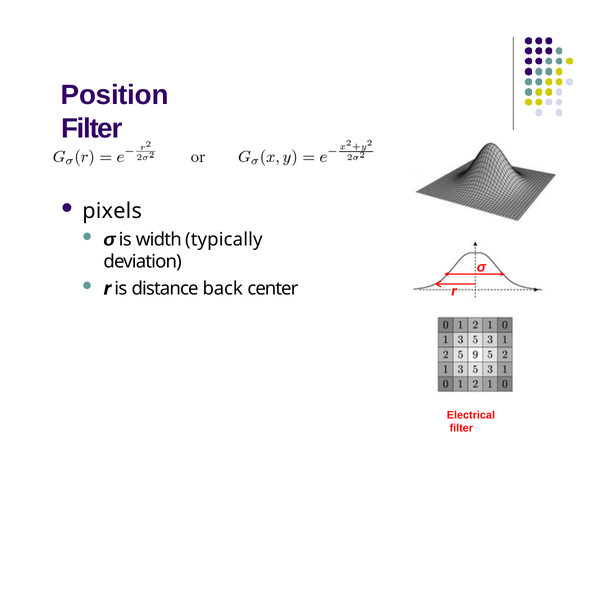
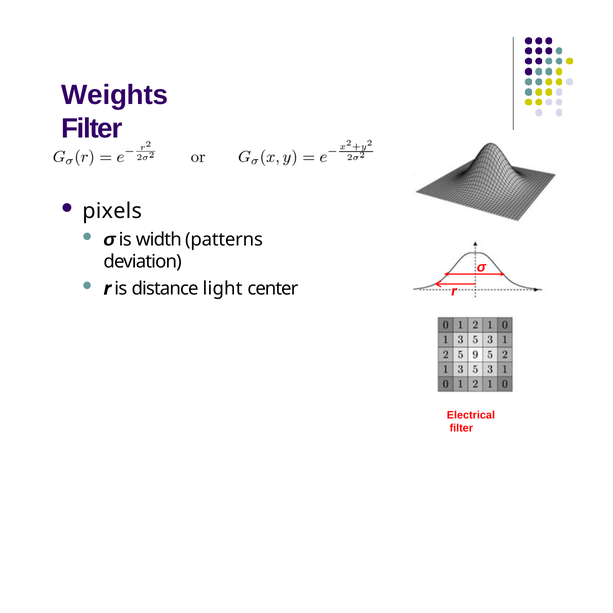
Position: Position -> Weights (115, 95)
typically: typically -> patterns (224, 240)
back: back -> light (223, 289)
